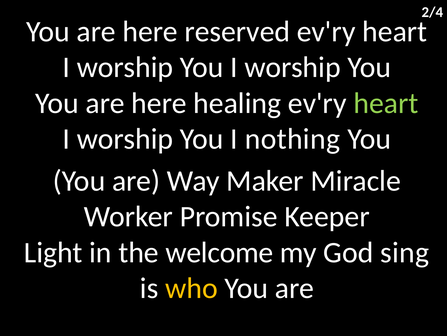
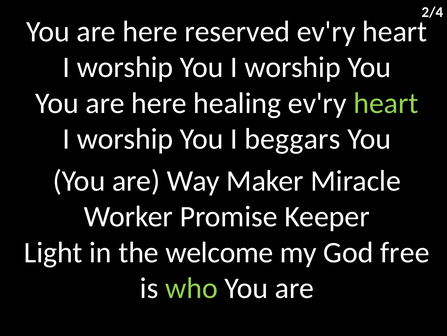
nothing: nothing -> beggars (292, 139)
sing: sing -> free (405, 252)
who colour: yellow -> light green (191, 288)
